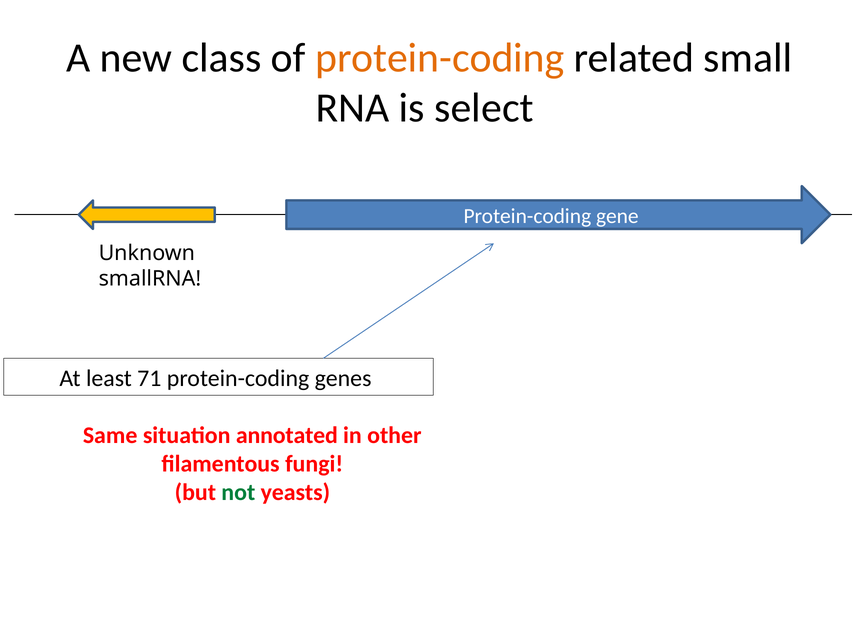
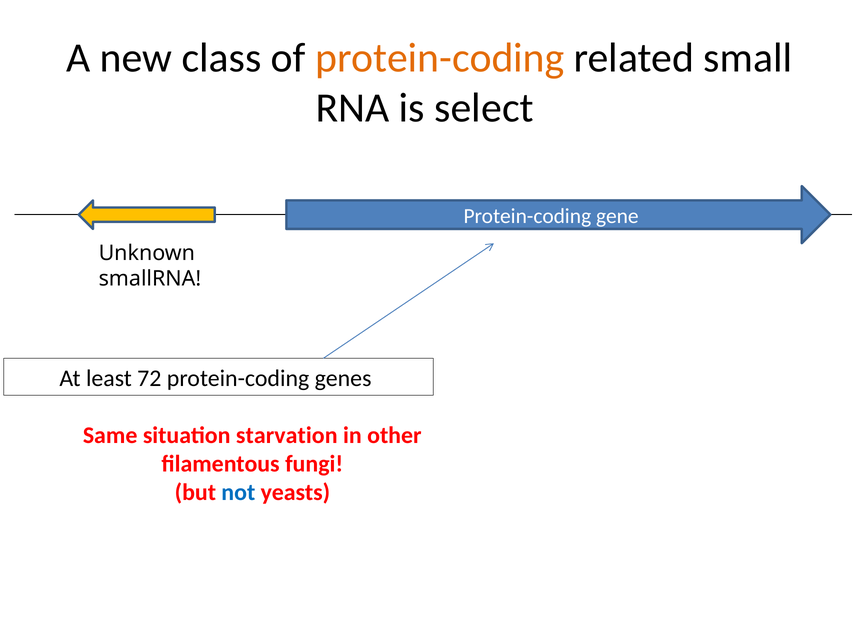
71: 71 -> 72 (149, 379)
annotated: annotated -> starvation (287, 435)
not colour: green -> blue (238, 493)
